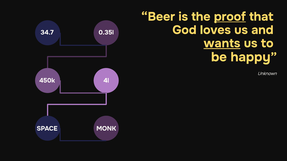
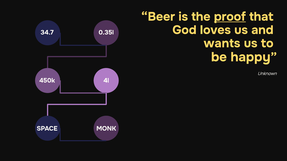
wants underline: present -> none (222, 43)
